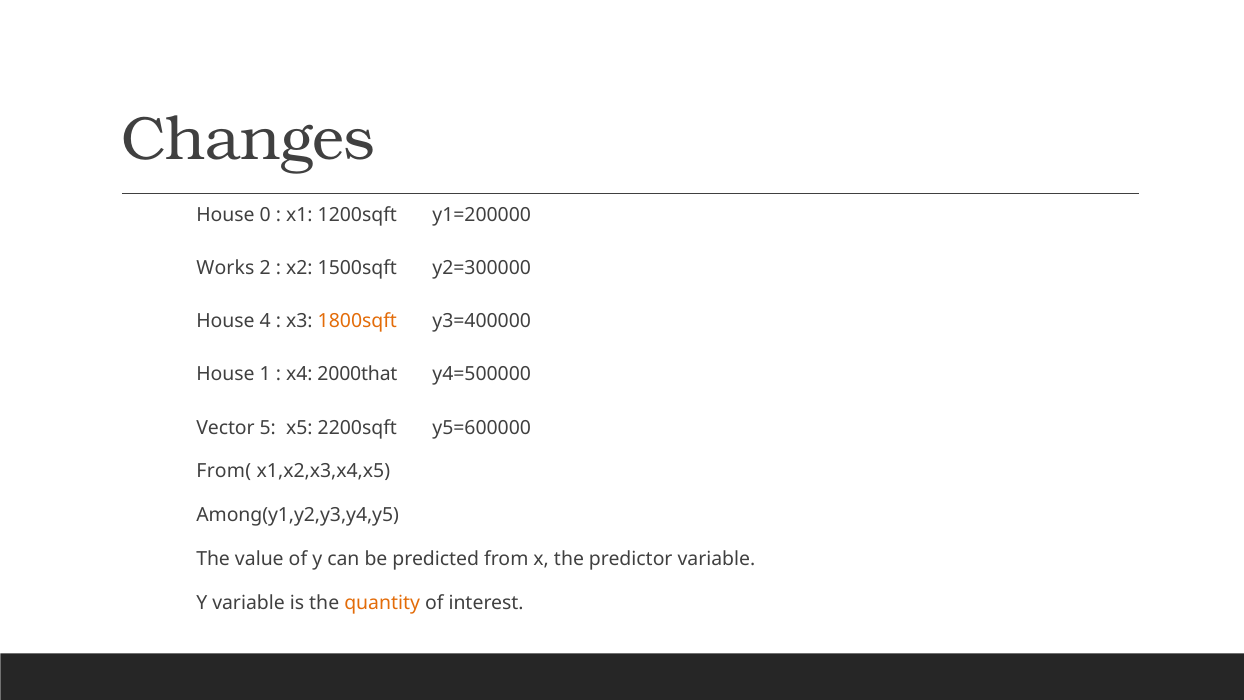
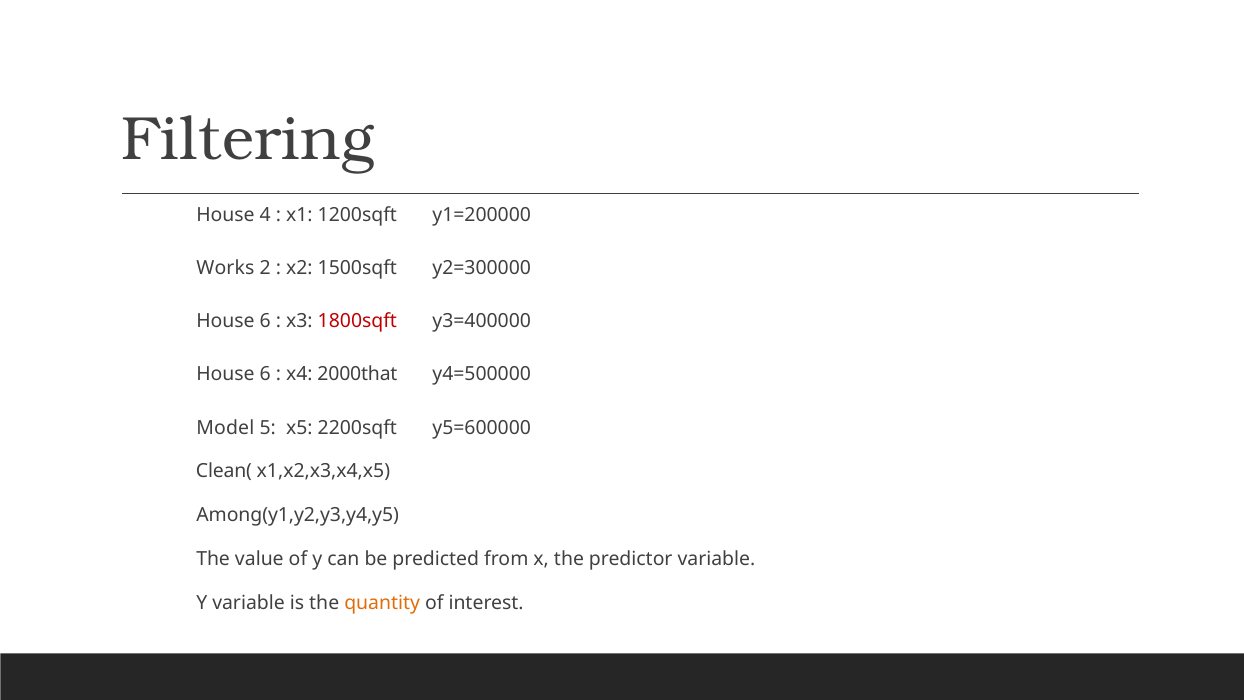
Changes: Changes -> Filtering (248, 139)
0: 0 -> 4 (265, 215)
4: 4 -> 6 (265, 321)
1800sqft colour: orange -> red (357, 321)
1: 1 -> 6 (265, 374)
Vector: Vector -> Model (225, 427)
From(: From( -> Clean( (224, 471)
